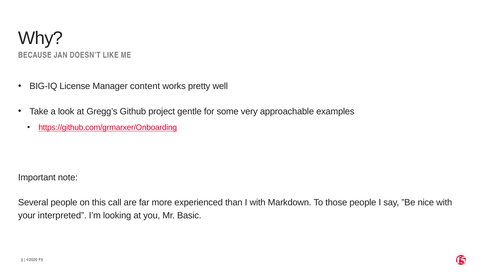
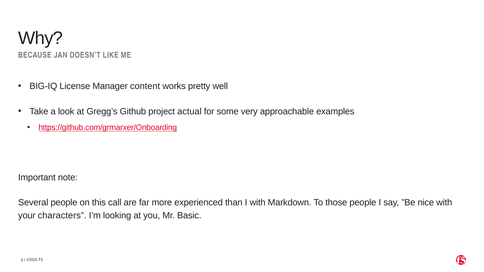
gentle: gentle -> actual (189, 112)
interpreted: interpreted -> characters (62, 216)
